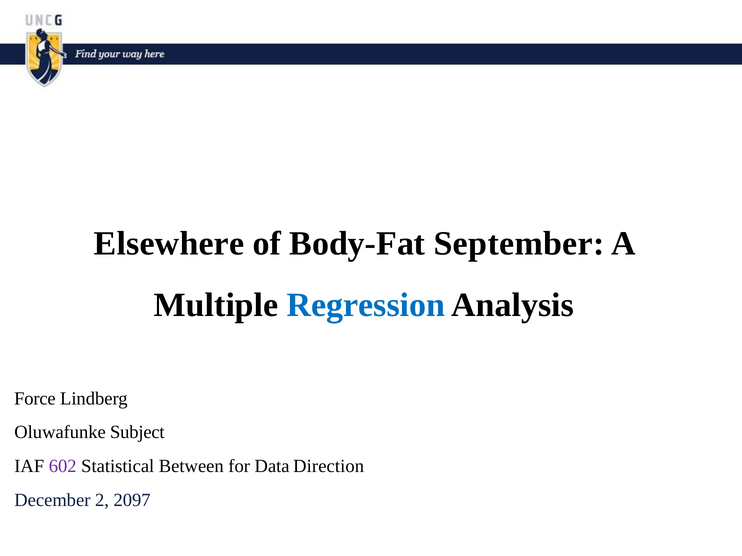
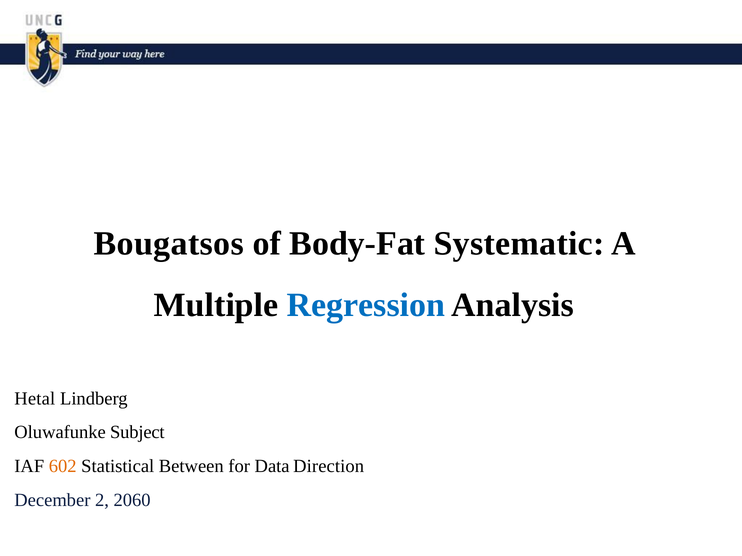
Elsewhere: Elsewhere -> Bougatsos (169, 244)
September: September -> Systematic (519, 244)
Force: Force -> Hetal (35, 399)
602 colour: purple -> orange (63, 467)
2097: 2097 -> 2060 (132, 500)
